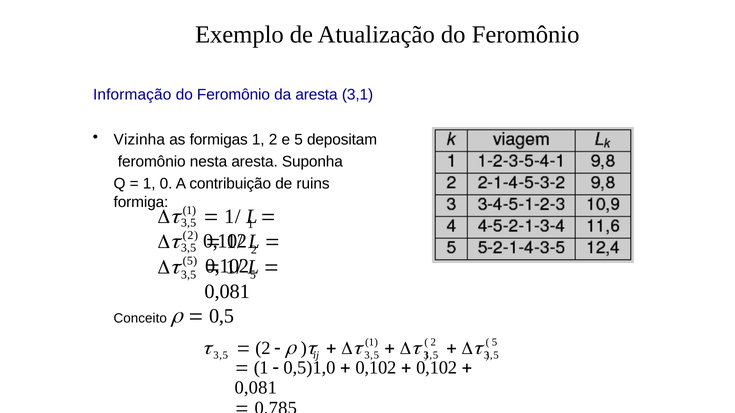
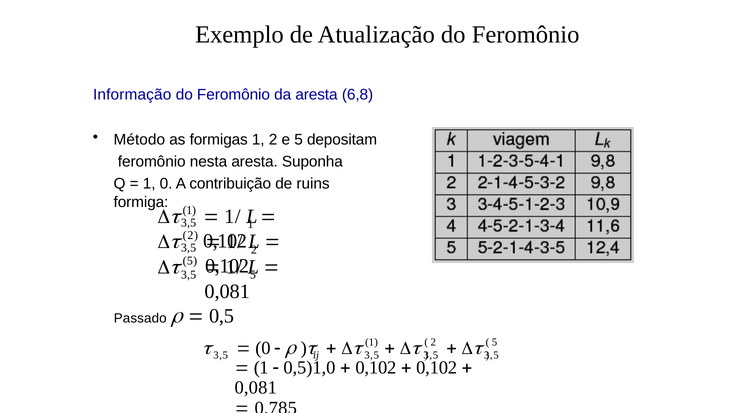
3,1: 3,1 -> 6,8 (358, 95)
Vizinha: Vizinha -> Método (139, 140)
Conceito: Conceito -> Passado (140, 319)
2: 2 -> 0 (263, 348)
